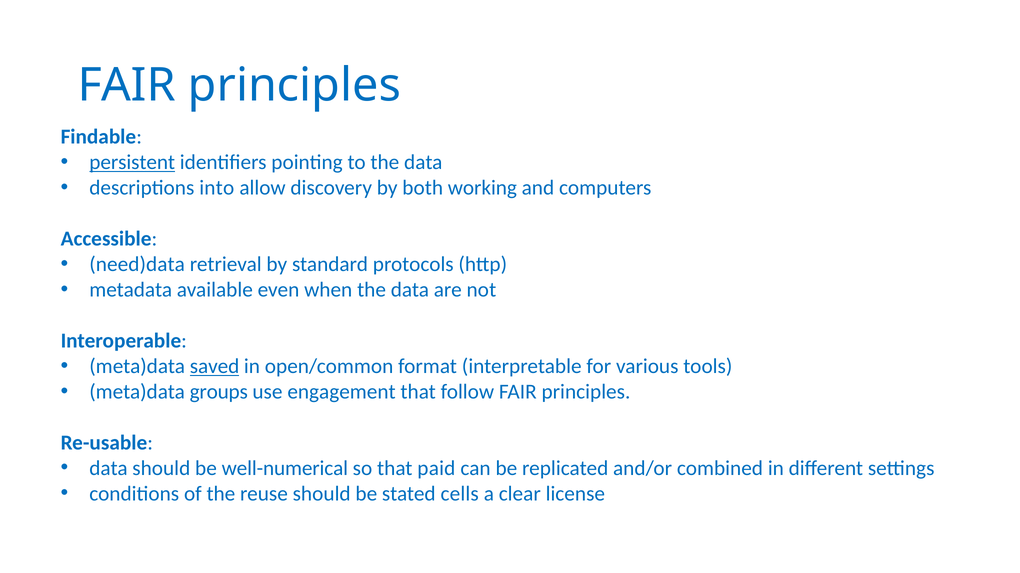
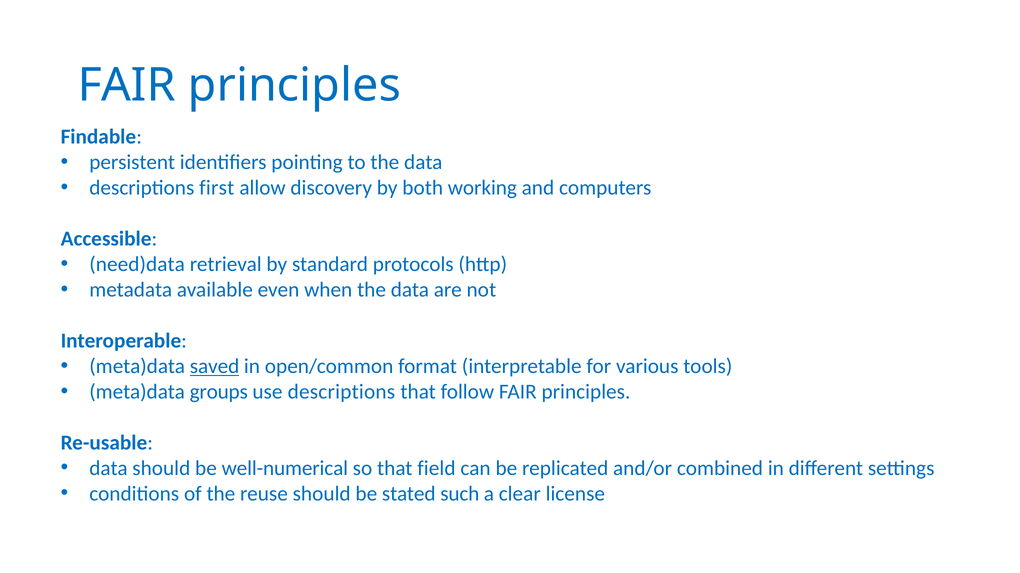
persistent underline: present -> none (132, 163)
into: into -> first (217, 188)
use engagement: engagement -> descriptions (341, 392)
paid: paid -> field (436, 469)
cells: cells -> such (460, 494)
